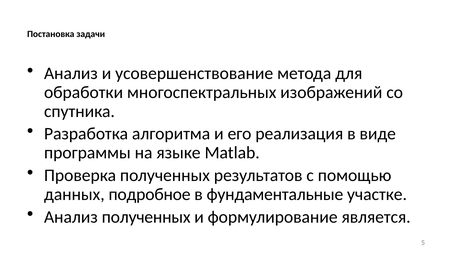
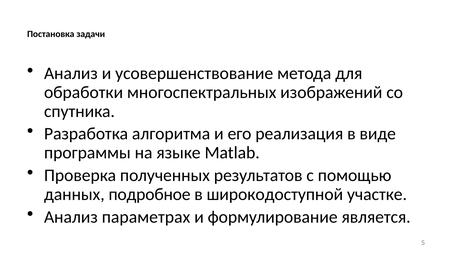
фундаментальные: фундаментальные -> широкодоступной (275, 195)
Анализ полученных: полученных -> параметрах (146, 217)
